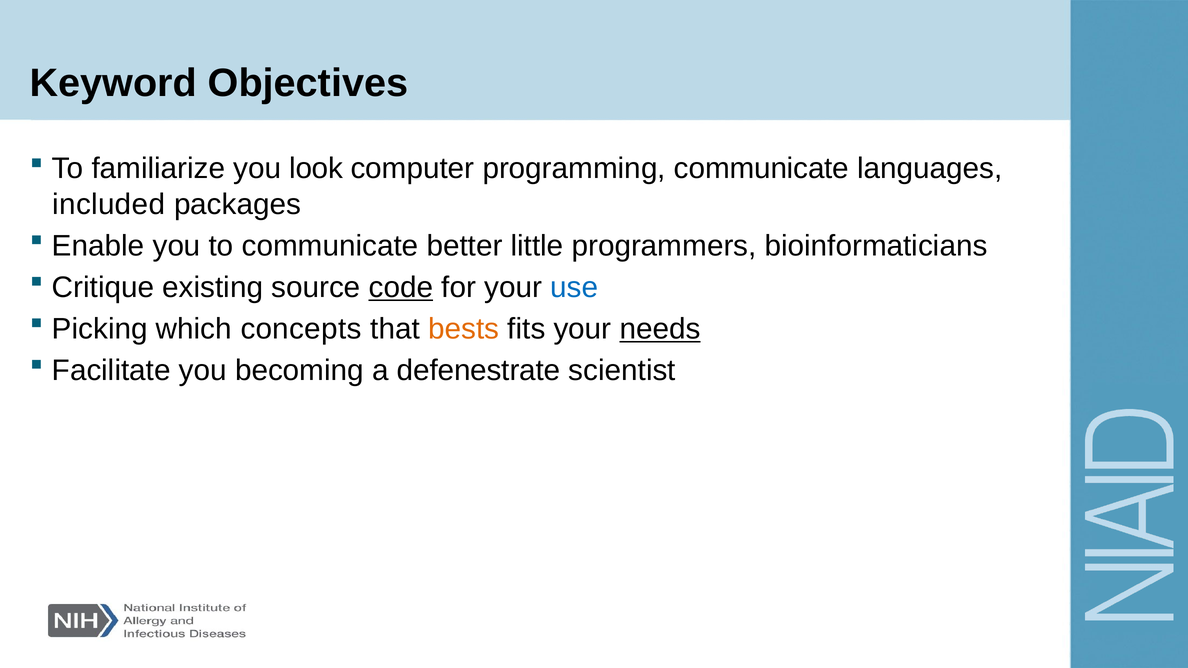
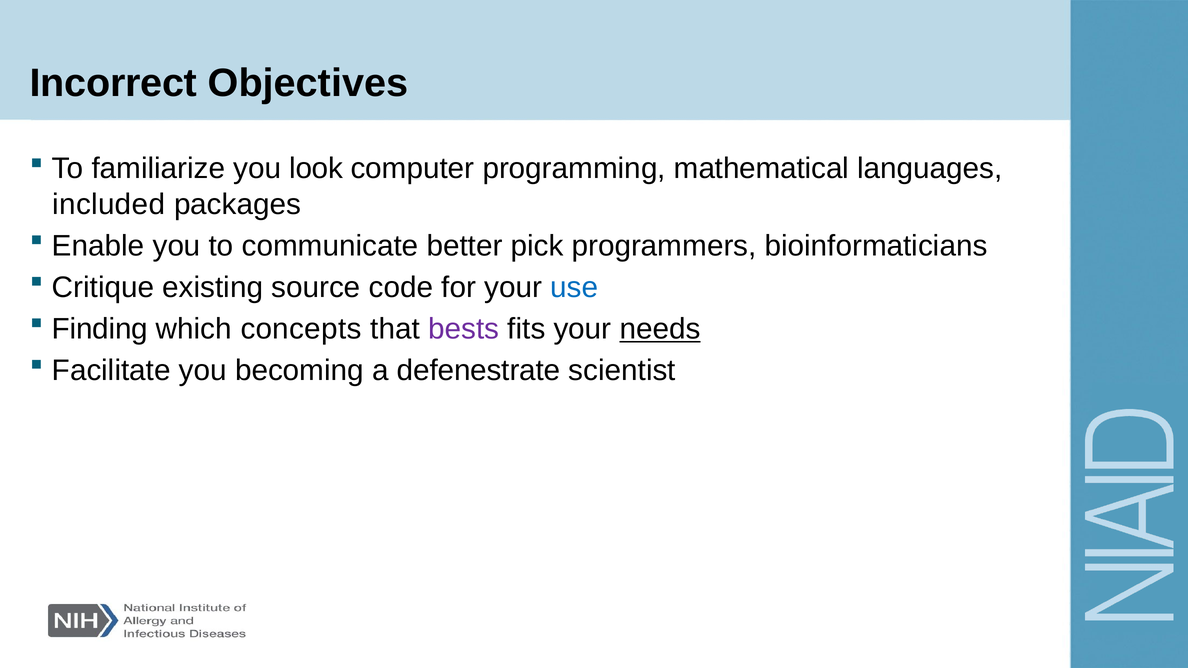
Keyword: Keyword -> Incorrect (113, 83)
programming communicate: communicate -> mathematical (761, 169)
little: little -> pick (537, 246)
code underline: present -> none (401, 287)
Picking: Picking -> Finding (100, 329)
bests colour: orange -> purple (464, 329)
